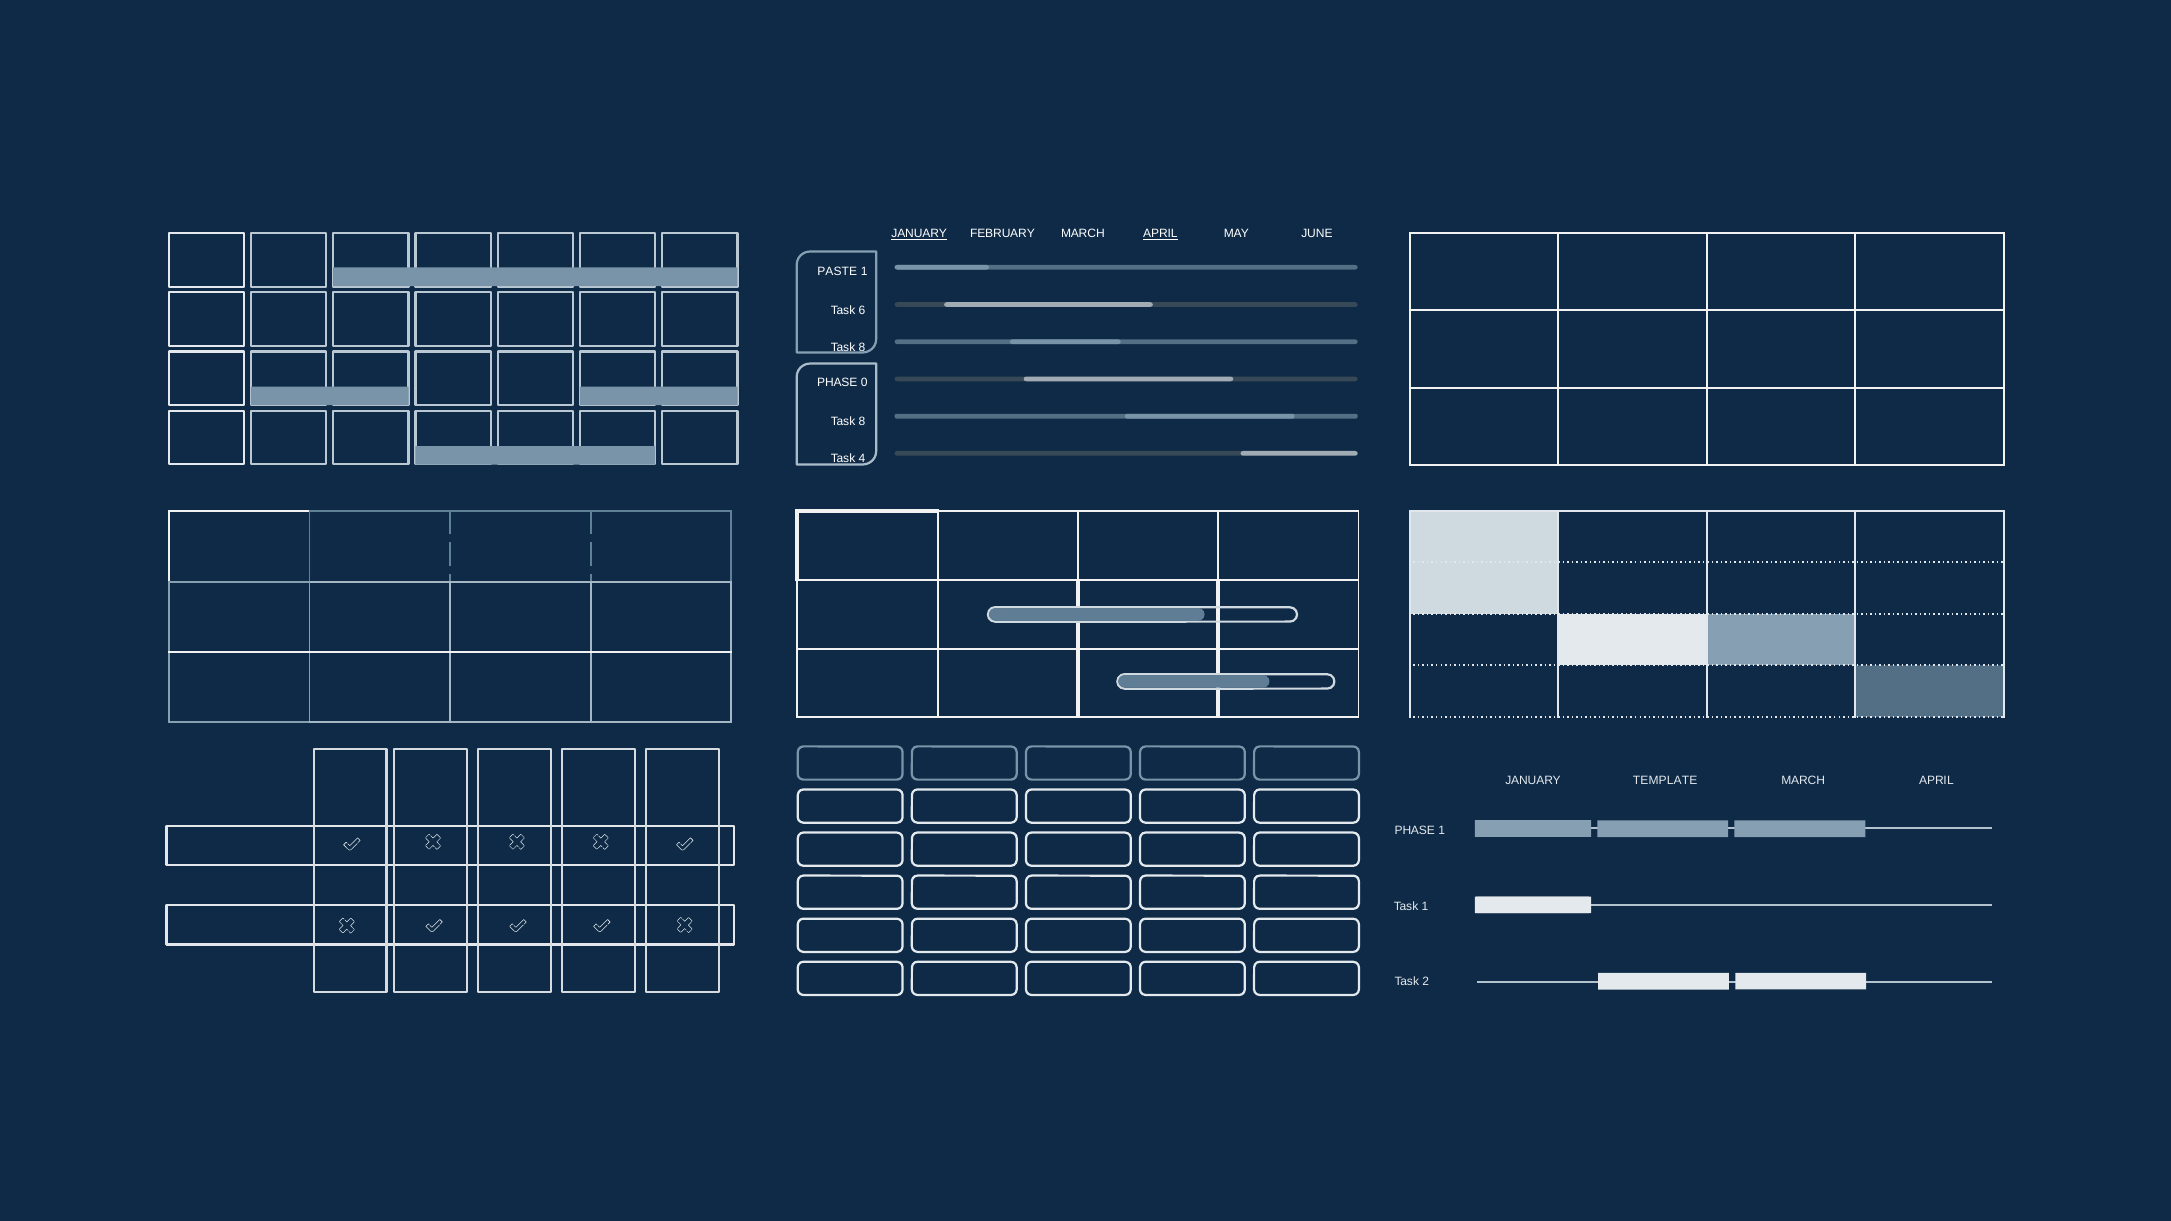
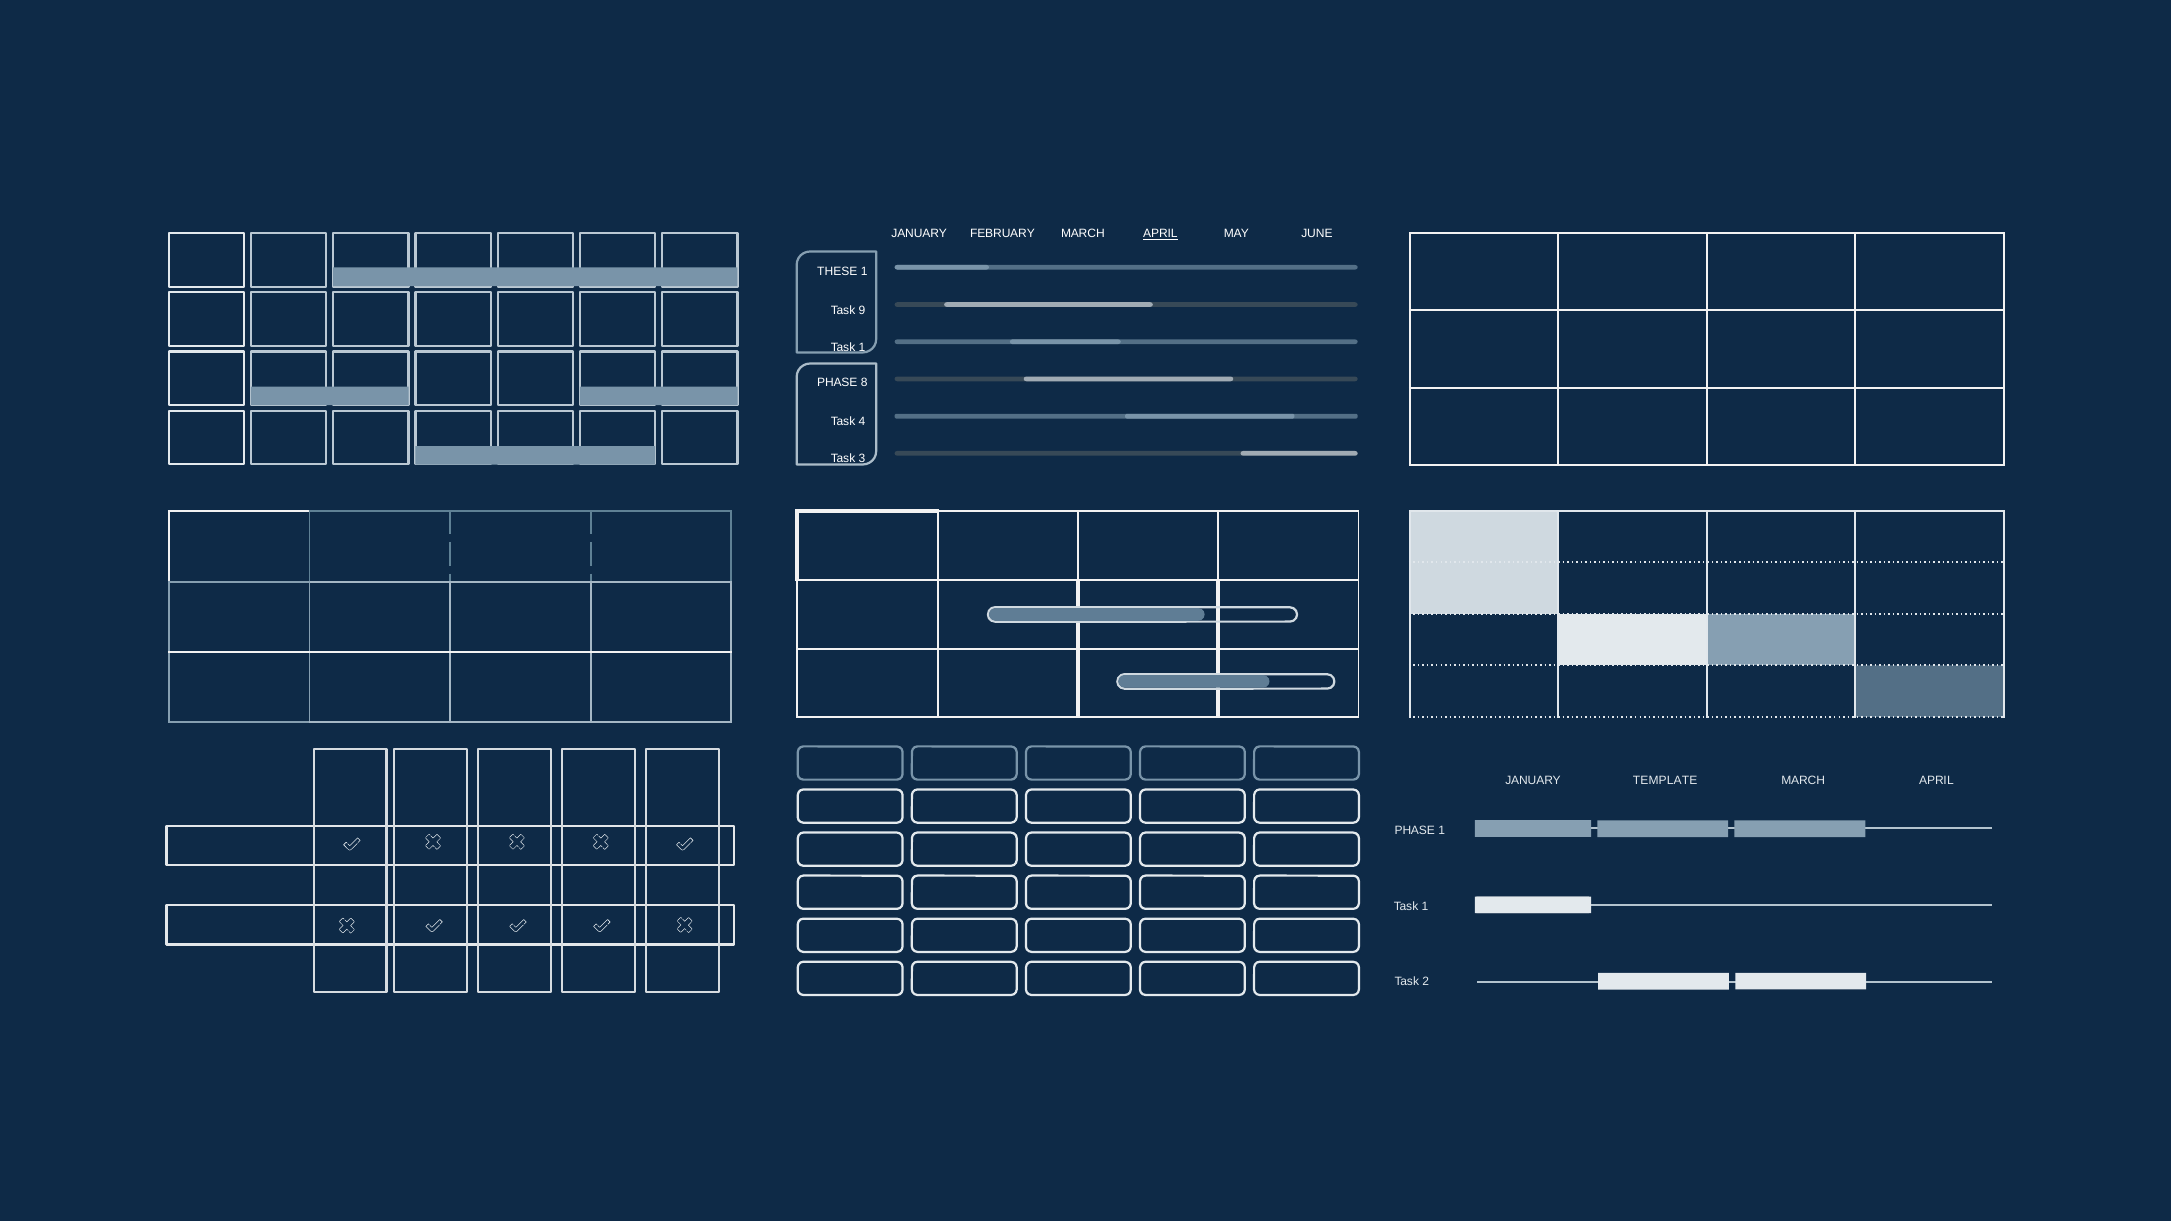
JANUARY underline: present -> none (919, 234)
PASTE: PASTE -> THESE (837, 272)
6: 6 -> 9 (862, 310)
8: 8 -> 1 (862, 347)
0: 0 -> 8 (864, 382)
8: 8 -> 4 (862, 422)
4: 4 -> 3 (862, 459)
